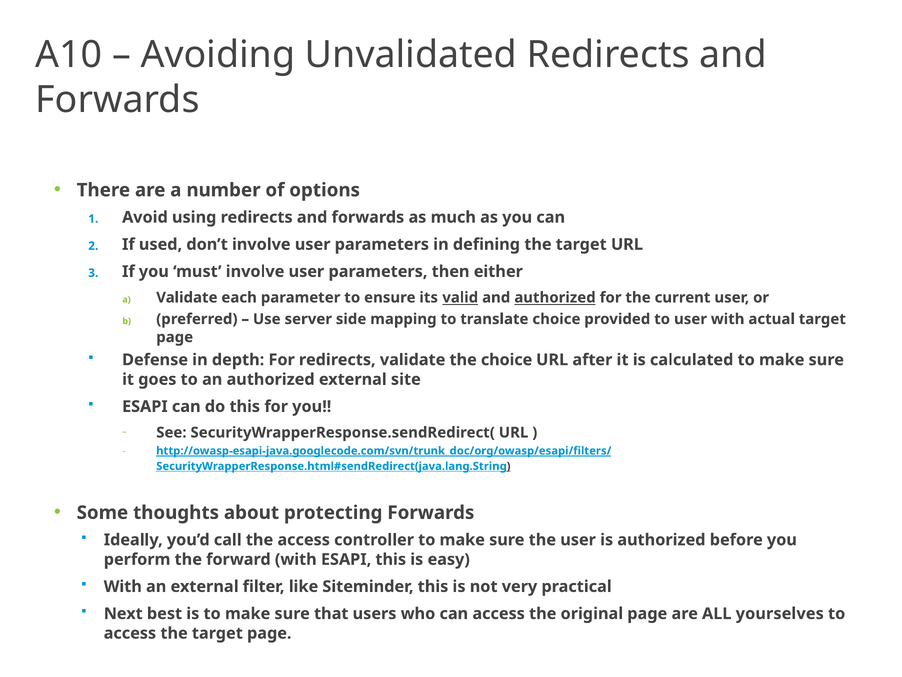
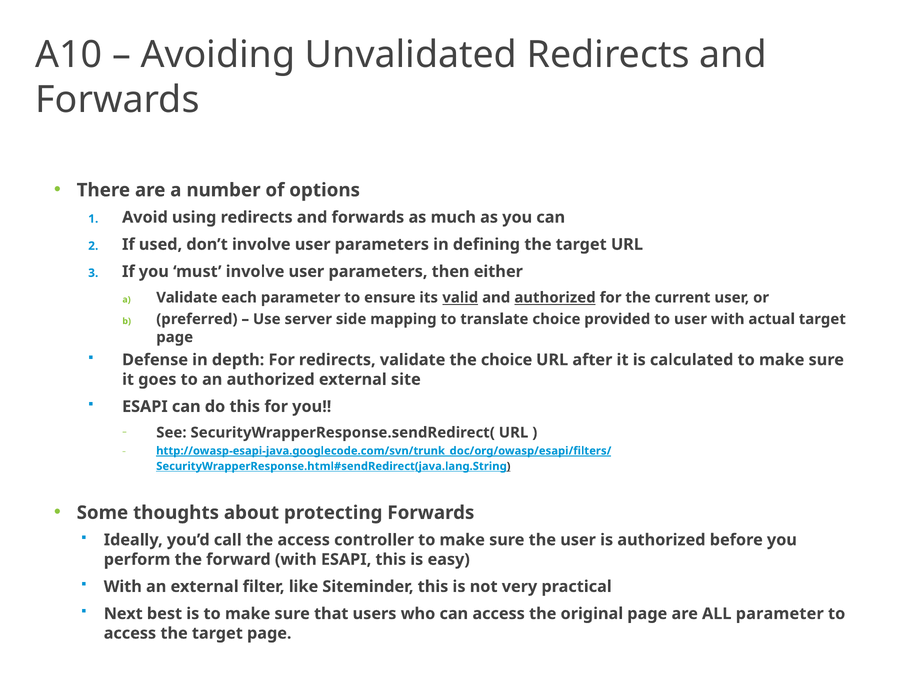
ALL yourselves: yourselves -> parameter (780, 613)
